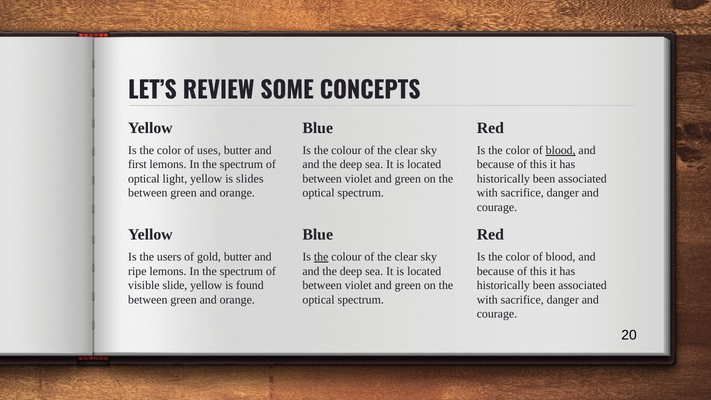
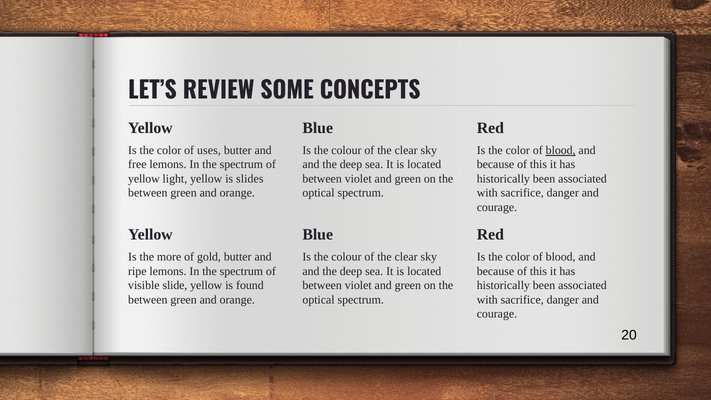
first: first -> free (137, 165)
optical: optical -> yellow (144, 179)
users: users -> more (169, 257)
the underline: present -> none (321, 257)
